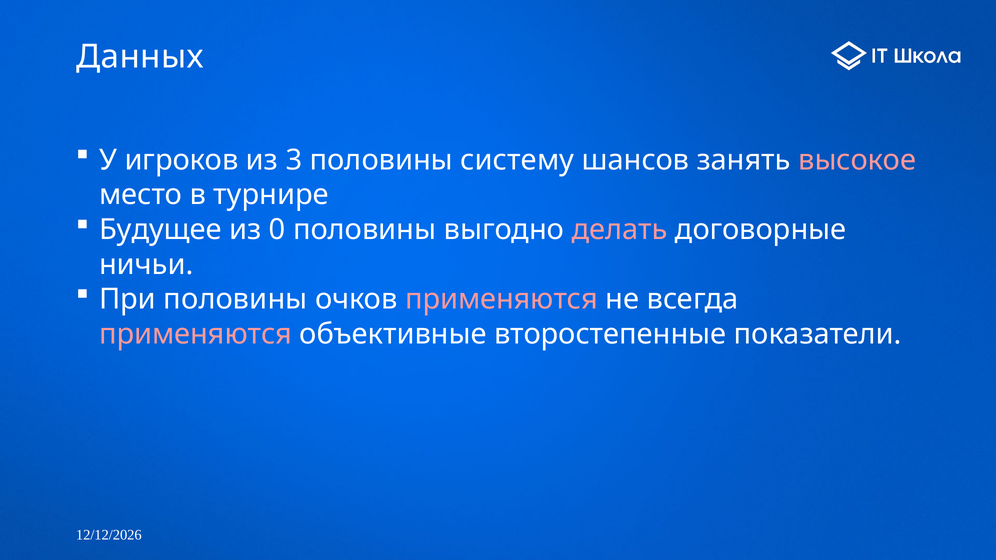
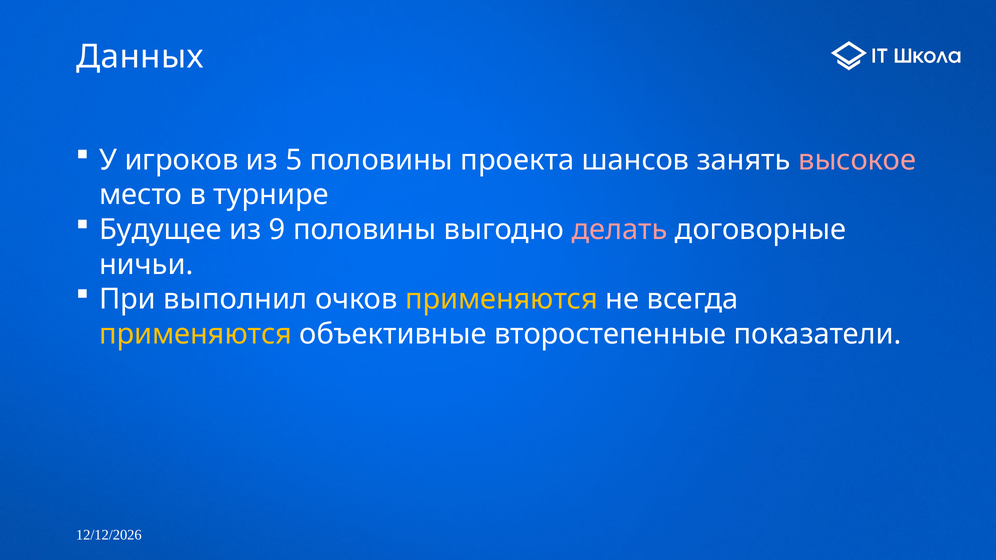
3: 3 -> 5 (294, 160)
систему: систему -> проекта (517, 160)
0: 0 -> 9 (277, 230)
При половины: половины -> выполнил (235, 300)
применяются colour: pink -> yellow (501, 300)
применяются colour: pink -> yellow (196, 334)
